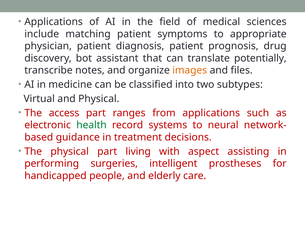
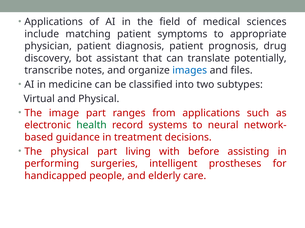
images colour: orange -> blue (190, 71)
access: access -> image (64, 113)
aspect: aspect -> before (204, 152)
